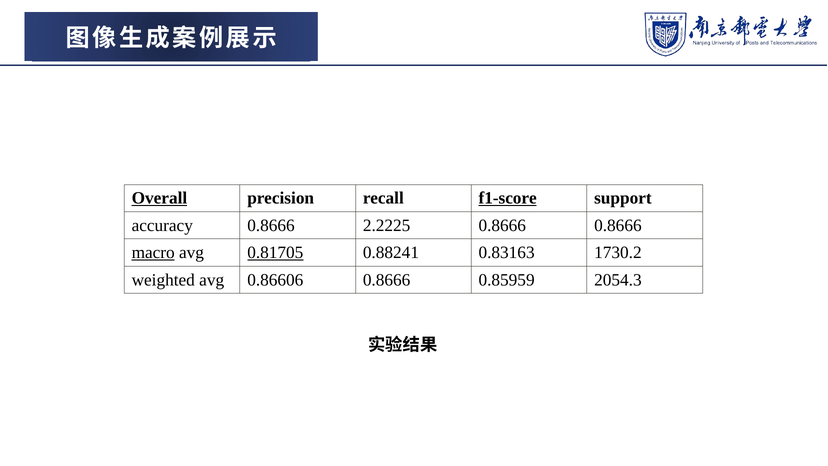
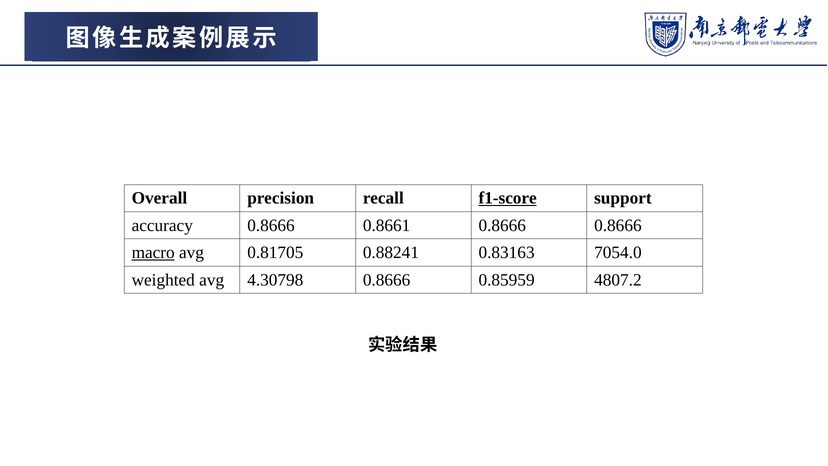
Overall underline: present -> none (159, 198)
2.2225: 2.2225 -> 0.8661 (387, 225)
0.81705 underline: present -> none (275, 253)
1730.2: 1730.2 -> 7054.0 (618, 253)
0.86606: 0.86606 -> 4.30798 (275, 280)
2054.3: 2054.3 -> 4807.2 (618, 280)
